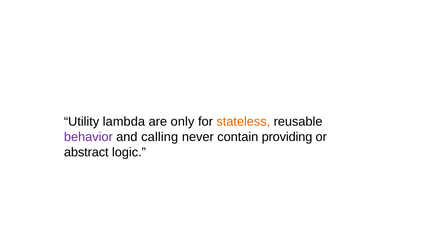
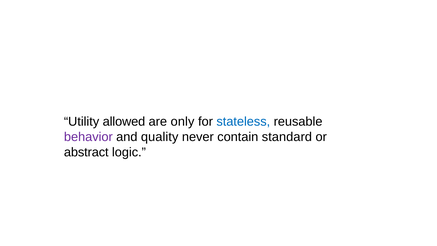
lambda: lambda -> allowed (124, 121)
stateless colour: orange -> blue (243, 121)
calling: calling -> quality (160, 137)
providing: providing -> standard (287, 137)
